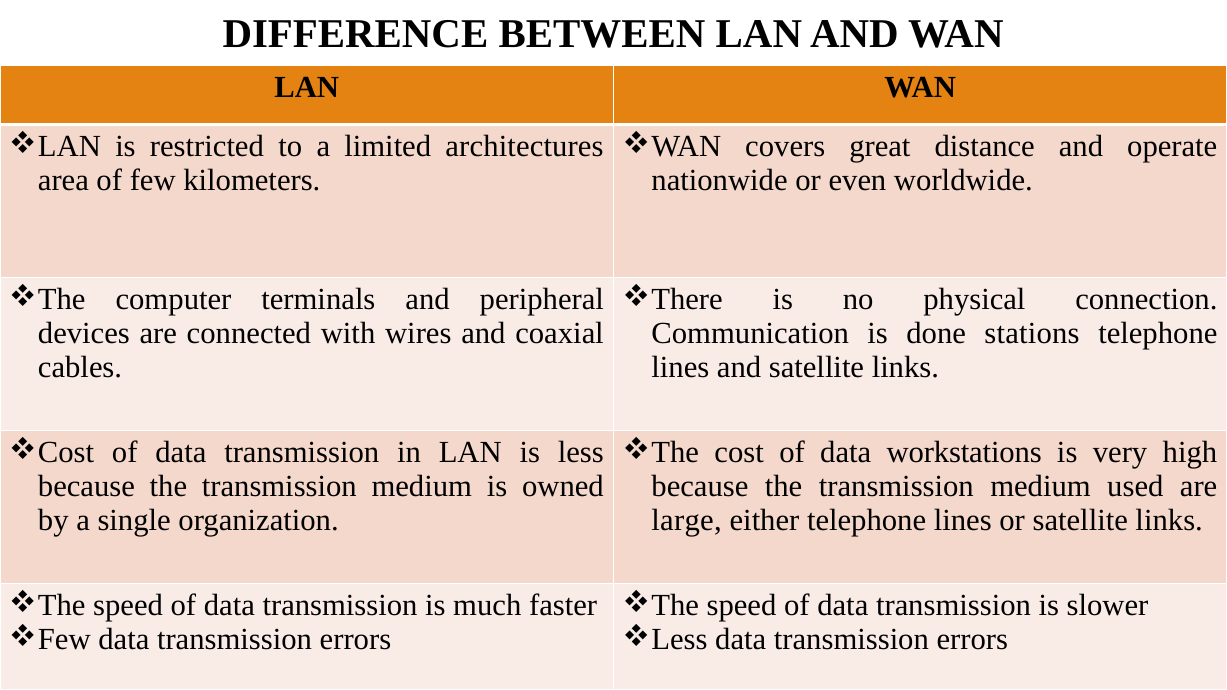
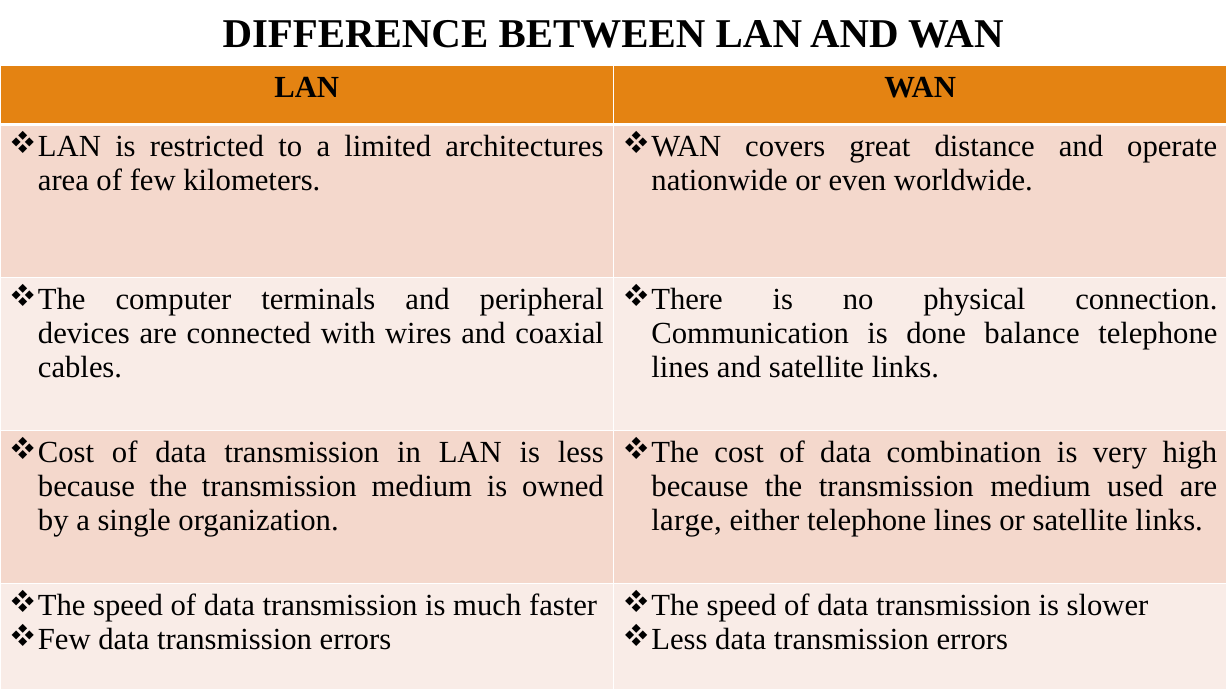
stations: stations -> balance (1032, 333)
workstations: workstations -> combination (964, 453)
